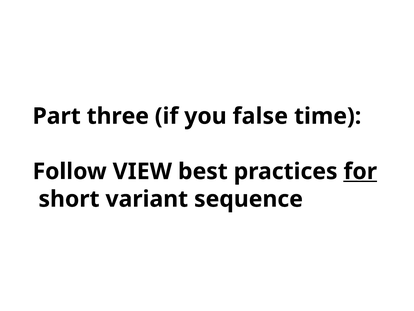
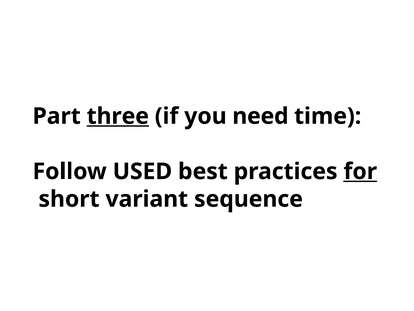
three underline: none -> present (118, 116)
false: false -> need (260, 116)
VIEW: VIEW -> USED (142, 171)
